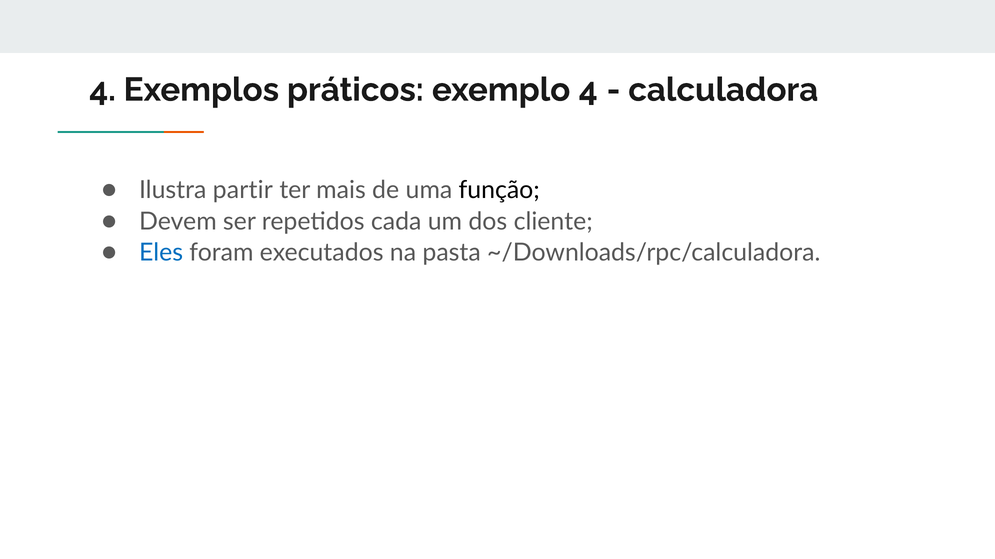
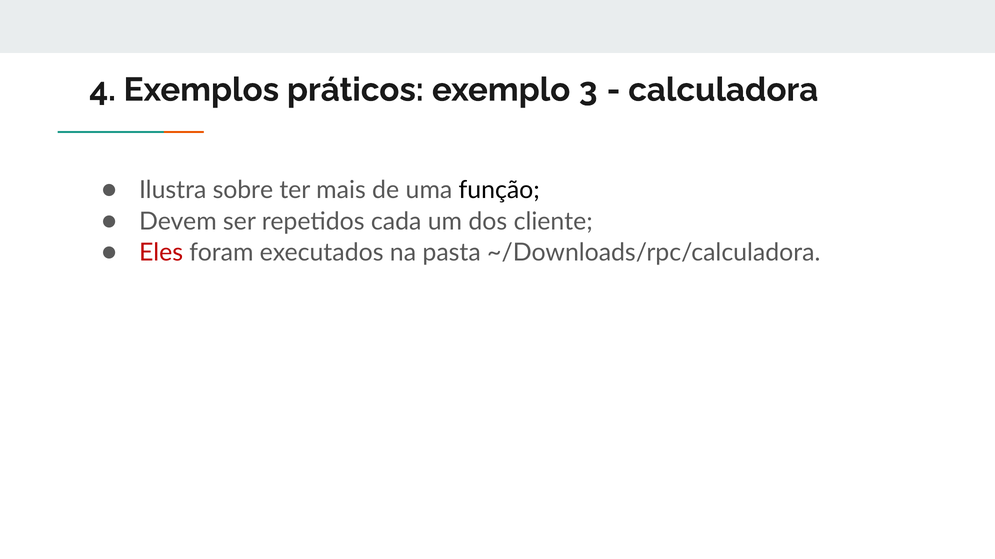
exemplo 4: 4 -> 3 (588, 90)
partir: partir -> sobre (243, 190)
Eles colour: blue -> red (161, 253)
